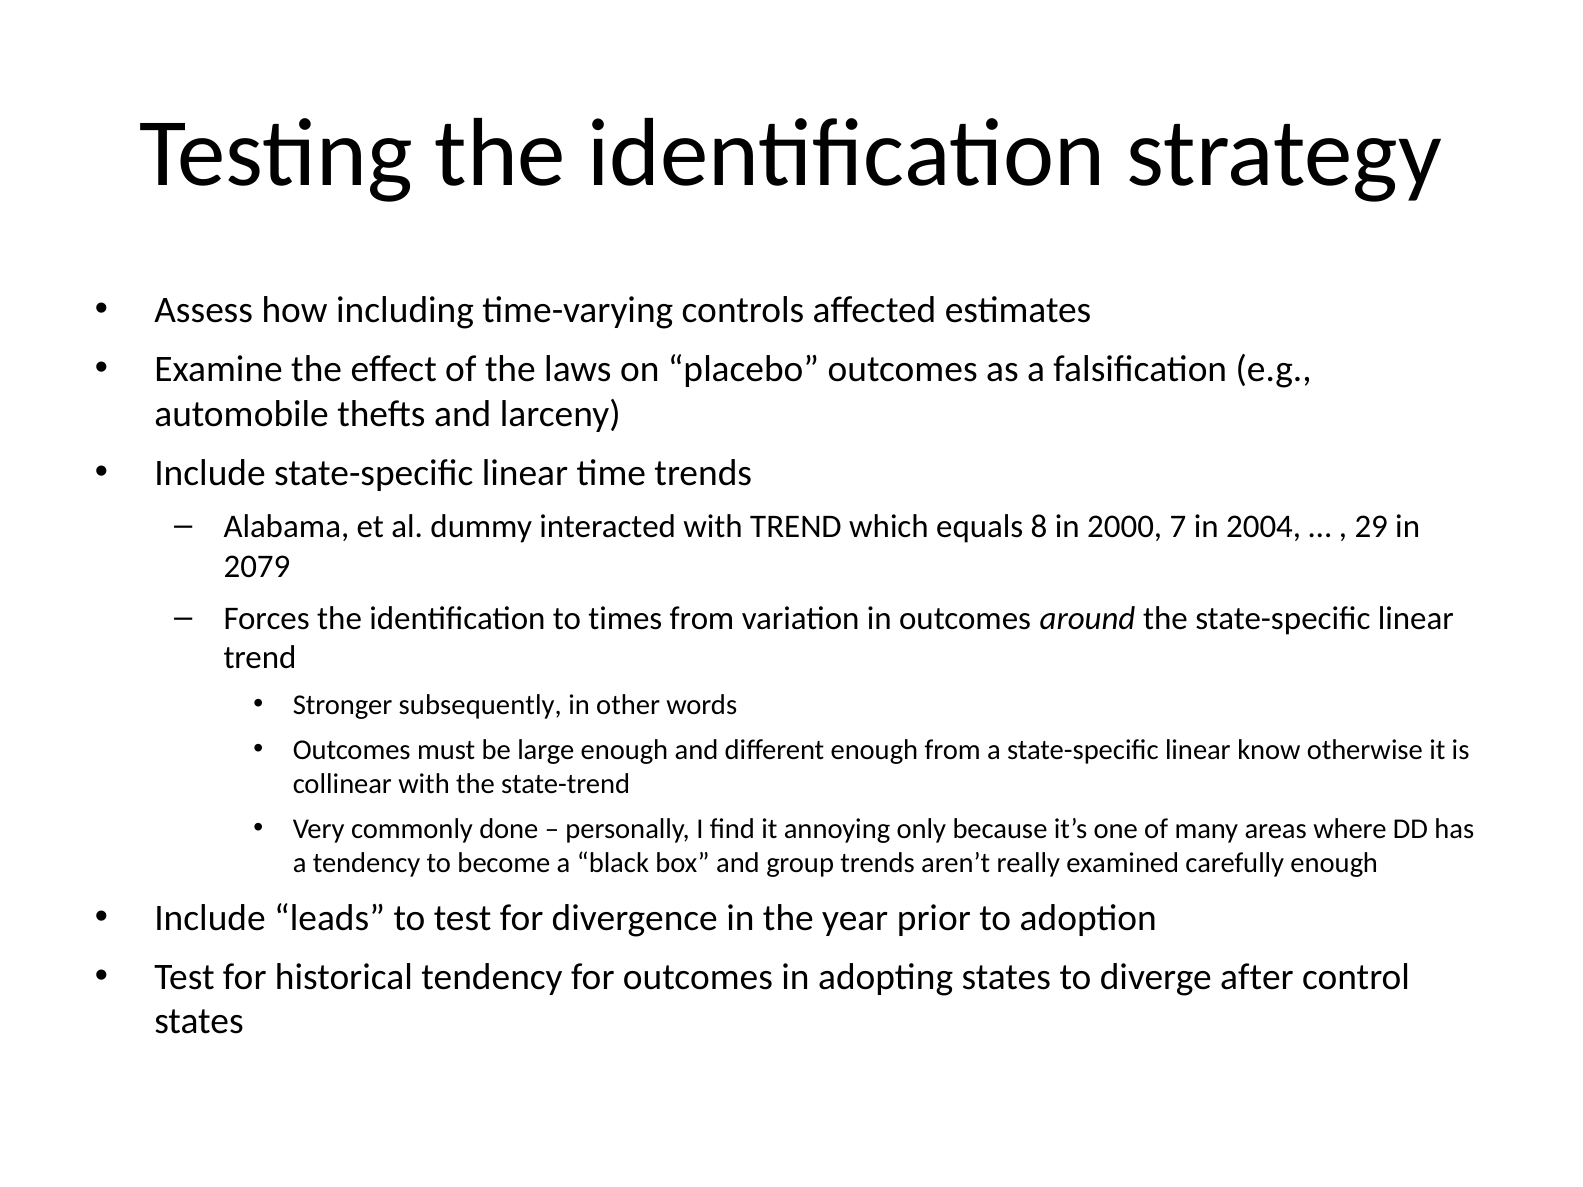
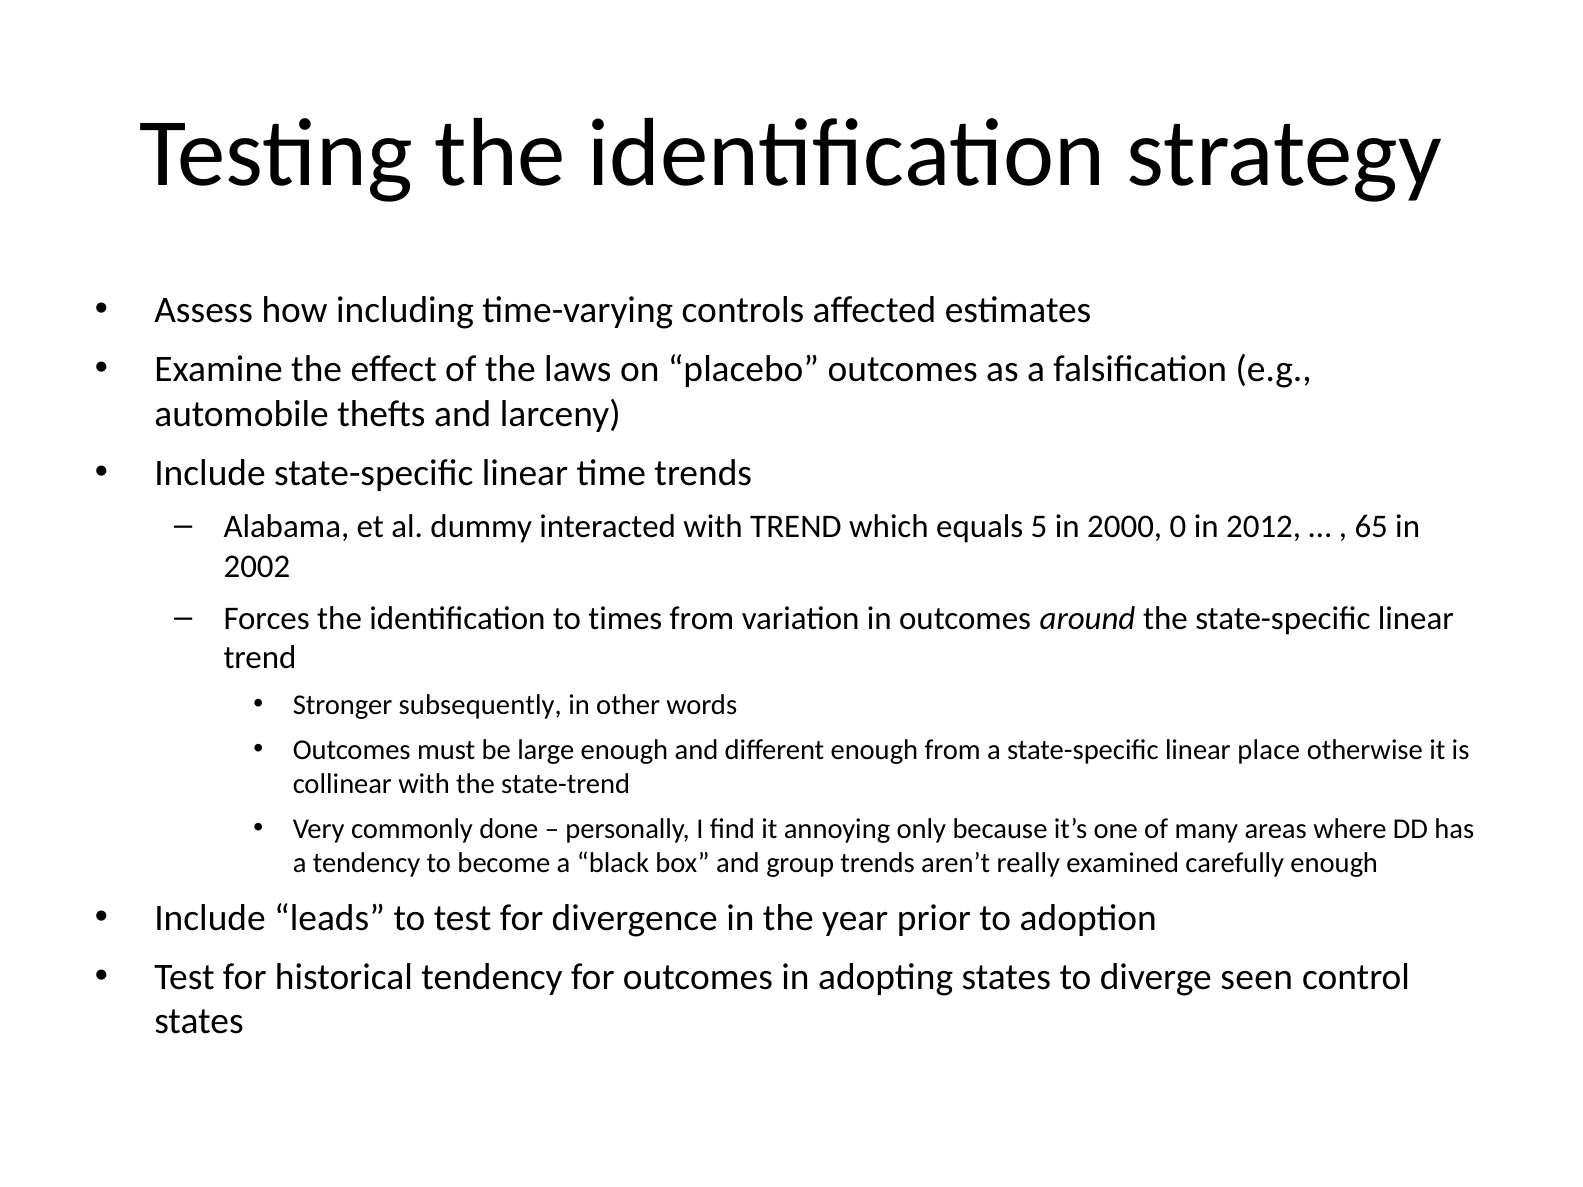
8: 8 -> 5 (1039, 527)
7: 7 -> 0 (1178, 527)
2004: 2004 -> 2012 (1264, 527)
29: 29 -> 65 (1371, 527)
2079: 2079 -> 2002 (257, 567)
know: know -> place (1269, 750)
after: after -> seen (1257, 977)
